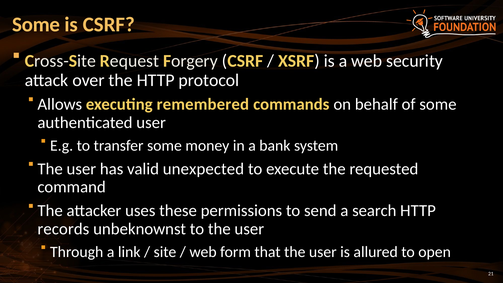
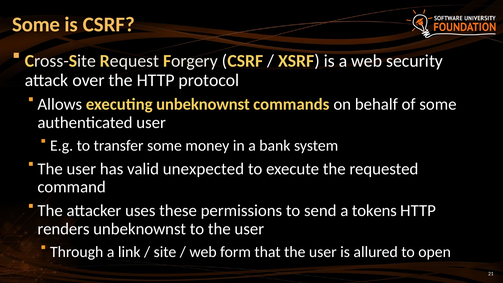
executing remembered: remembered -> unbeknownst (203, 104)
search: search -> tokens (374, 211)
records: records -> renders (63, 229)
